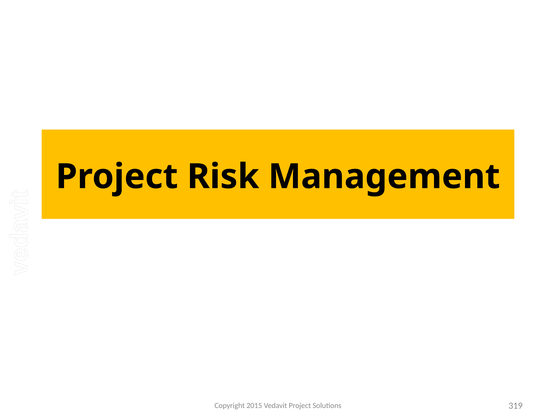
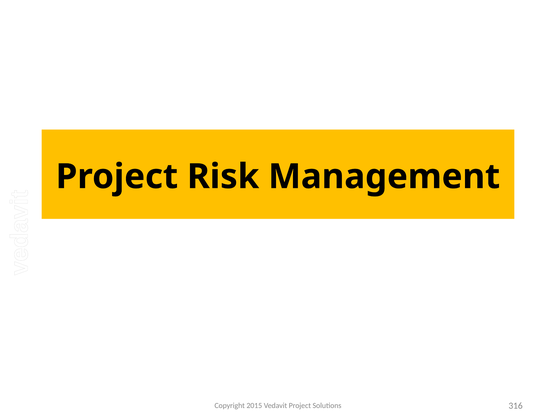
319: 319 -> 316 (516, 406)
